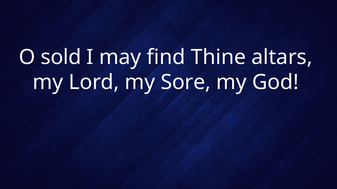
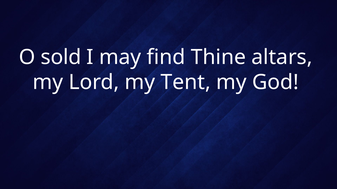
Sore: Sore -> Tent (186, 83)
